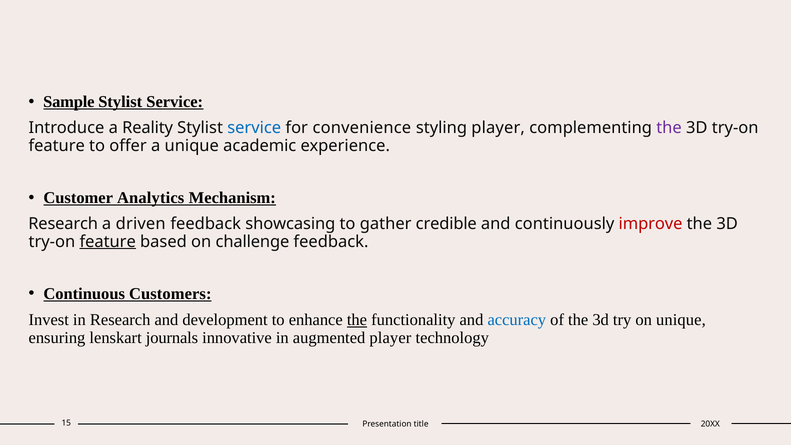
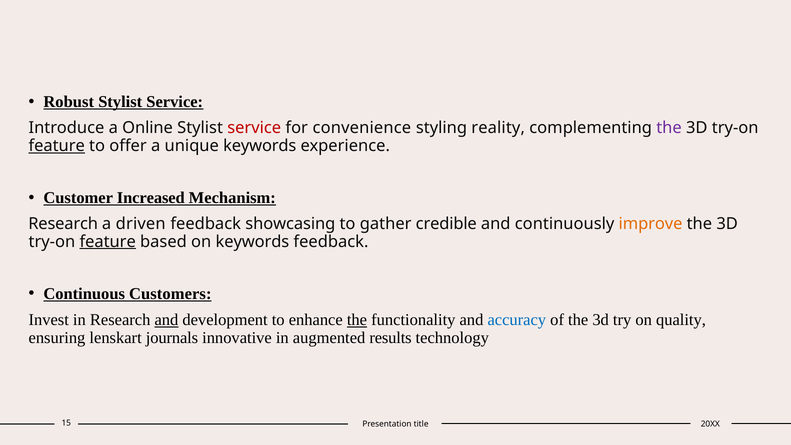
Sample: Sample -> Robust (69, 102)
Reality: Reality -> Online (148, 128)
service colour: blue -> red (254, 128)
styling player: player -> reality (498, 128)
feature underline: none -> present (57, 146)
unique academic: academic -> keywords (260, 146)
Analytics: Analytics -> Increased (151, 198)
improve colour: red -> orange (651, 224)
on challenge: challenge -> keywords (252, 242)
and underline: none -> present (166, 320)
on unique: unique -> quality (681, 320)
augmented player: player -> results (391, 338)
